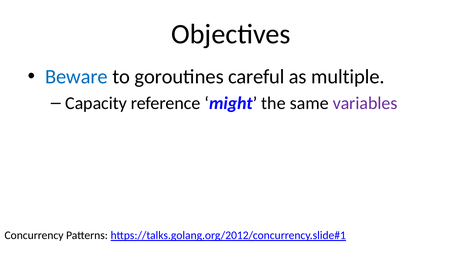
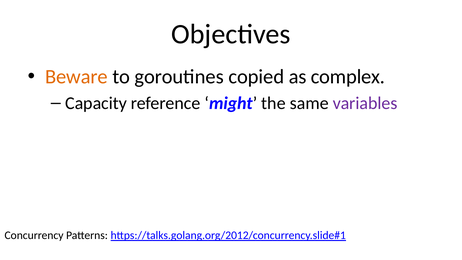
Beware colour: blue -> orange (76, 77)
careful: careful -> copied (256, 77)
multiple: multiple -> complex (348, 77)
